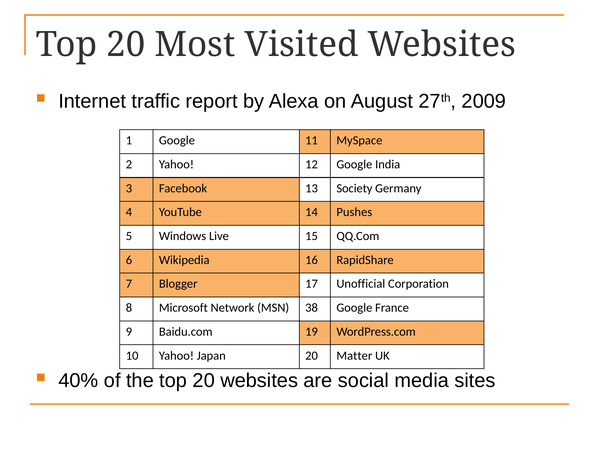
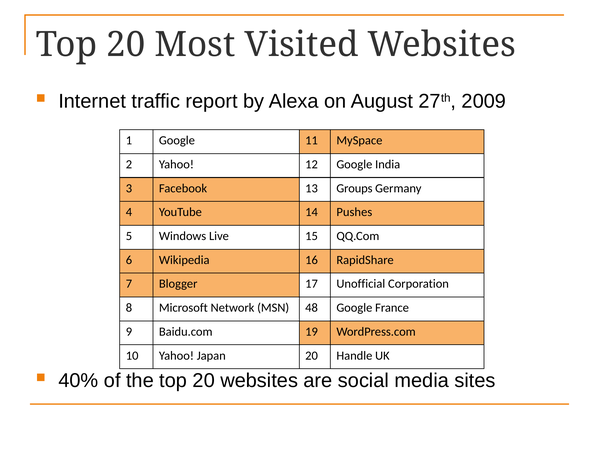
Society: Society -> Groups (354, 188)
38: 38 -> 48 (312, 308)
Matter: Matter -> Handle (354, 356)
